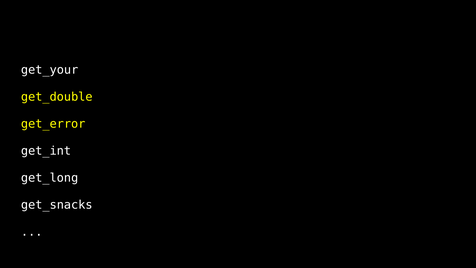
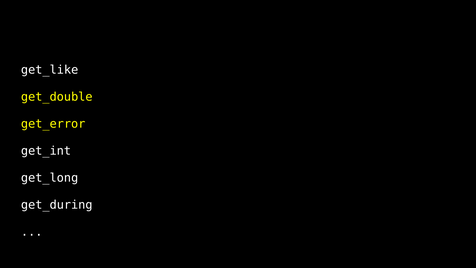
get_your: get_your -> get_like (50, 70)
get_snacks: get_snacks -> get_during (57, 205)
